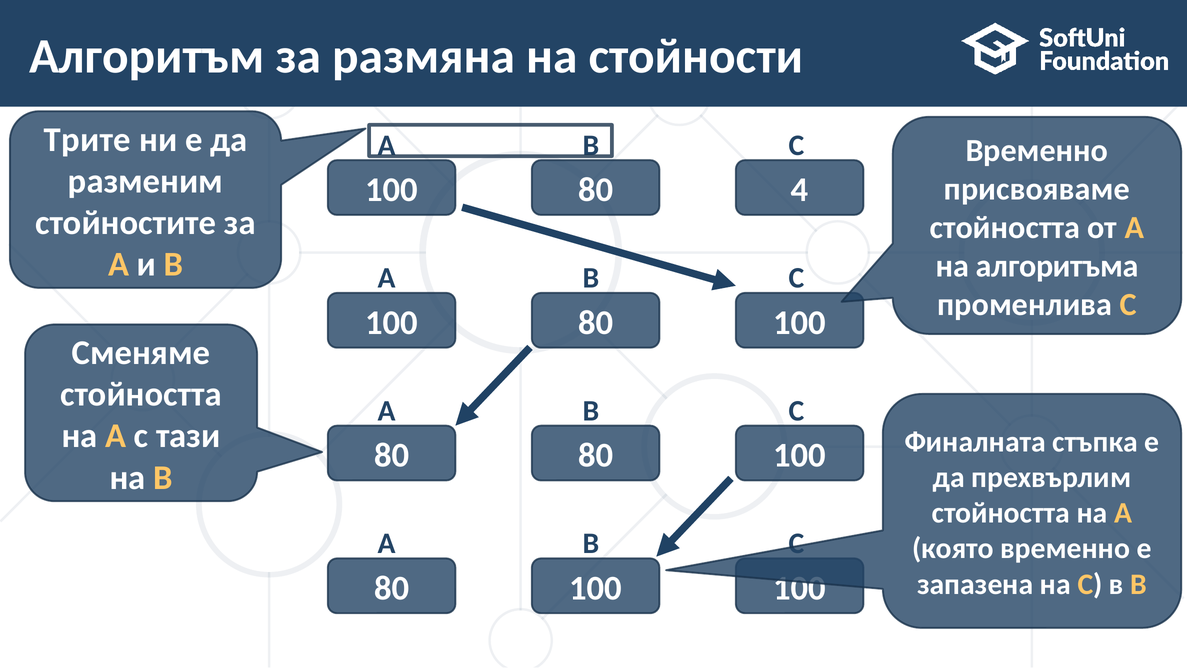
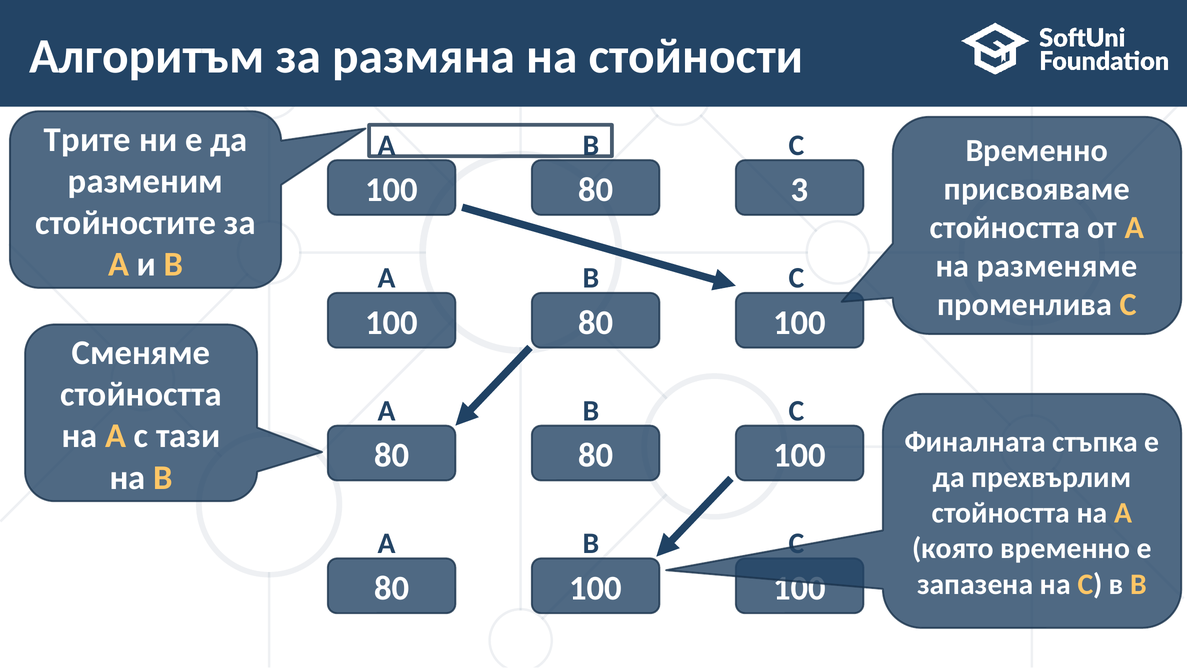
4: 4 -> 3 (800, 190)
алгоритъма: алгоритъма -> разменяме (1057, 266)
